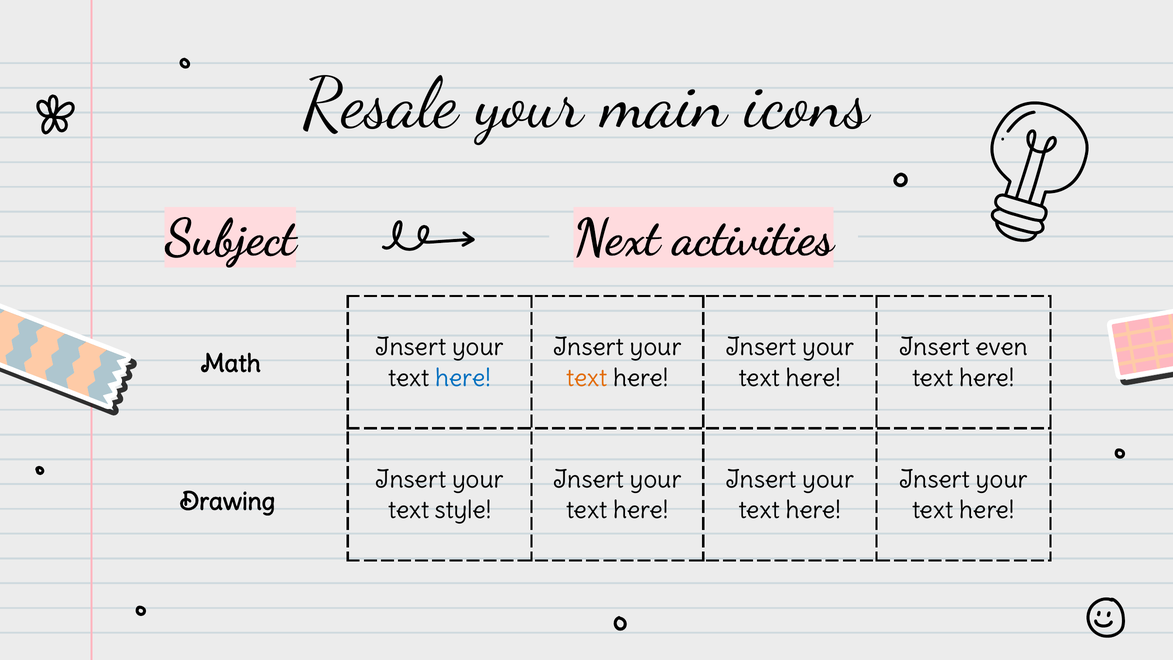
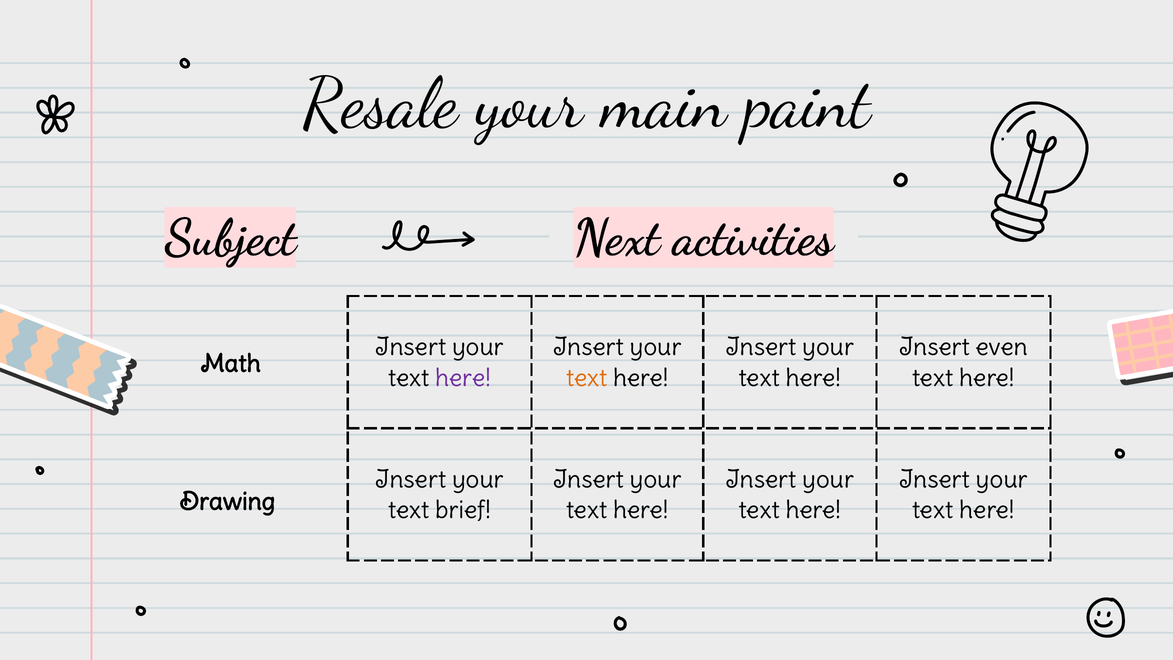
icons: icons -> paint (808, 103)
here colour: blue -> purple (463, 378)
style: style -> brief (463, 510)
